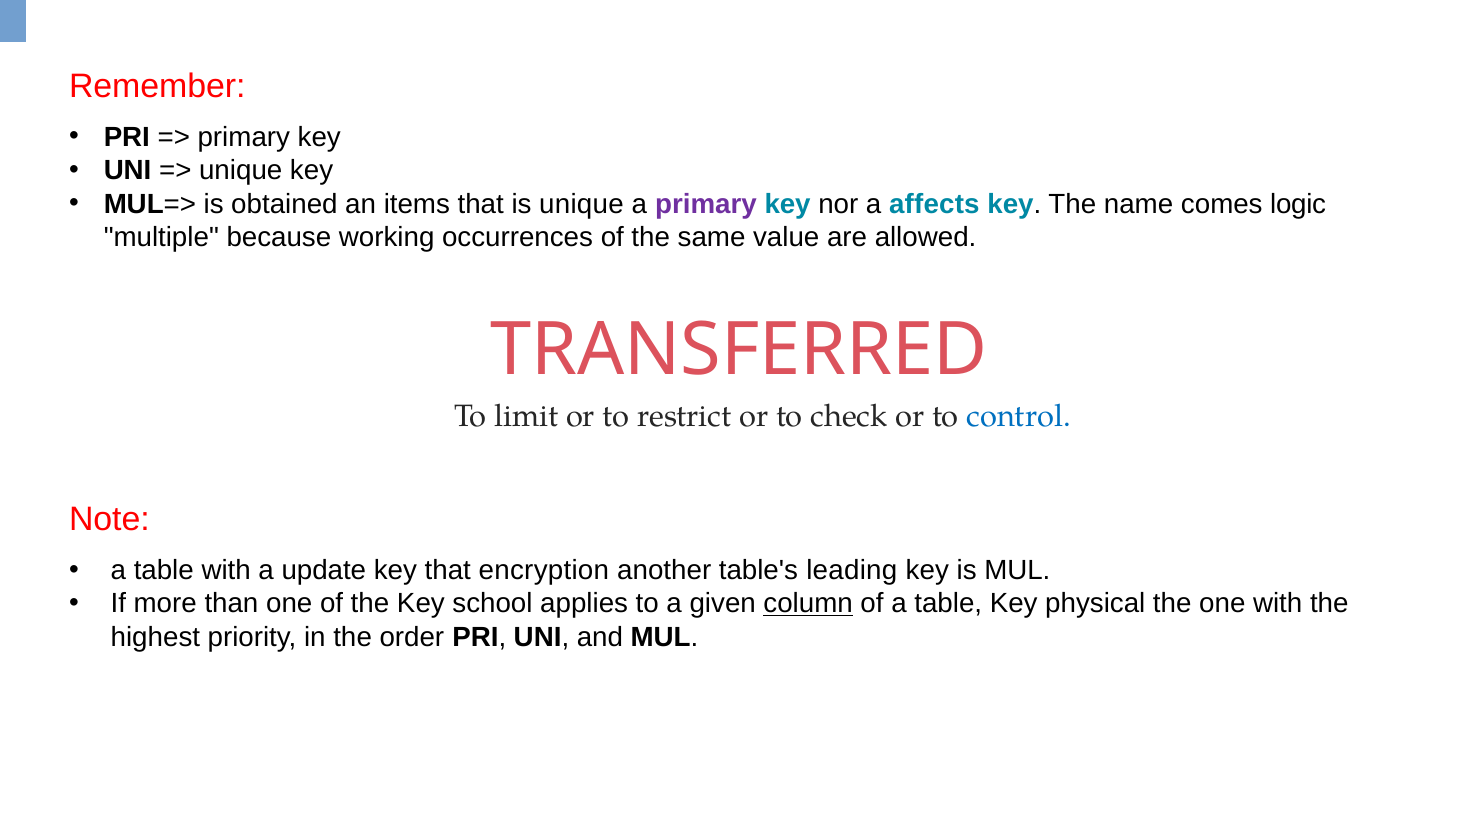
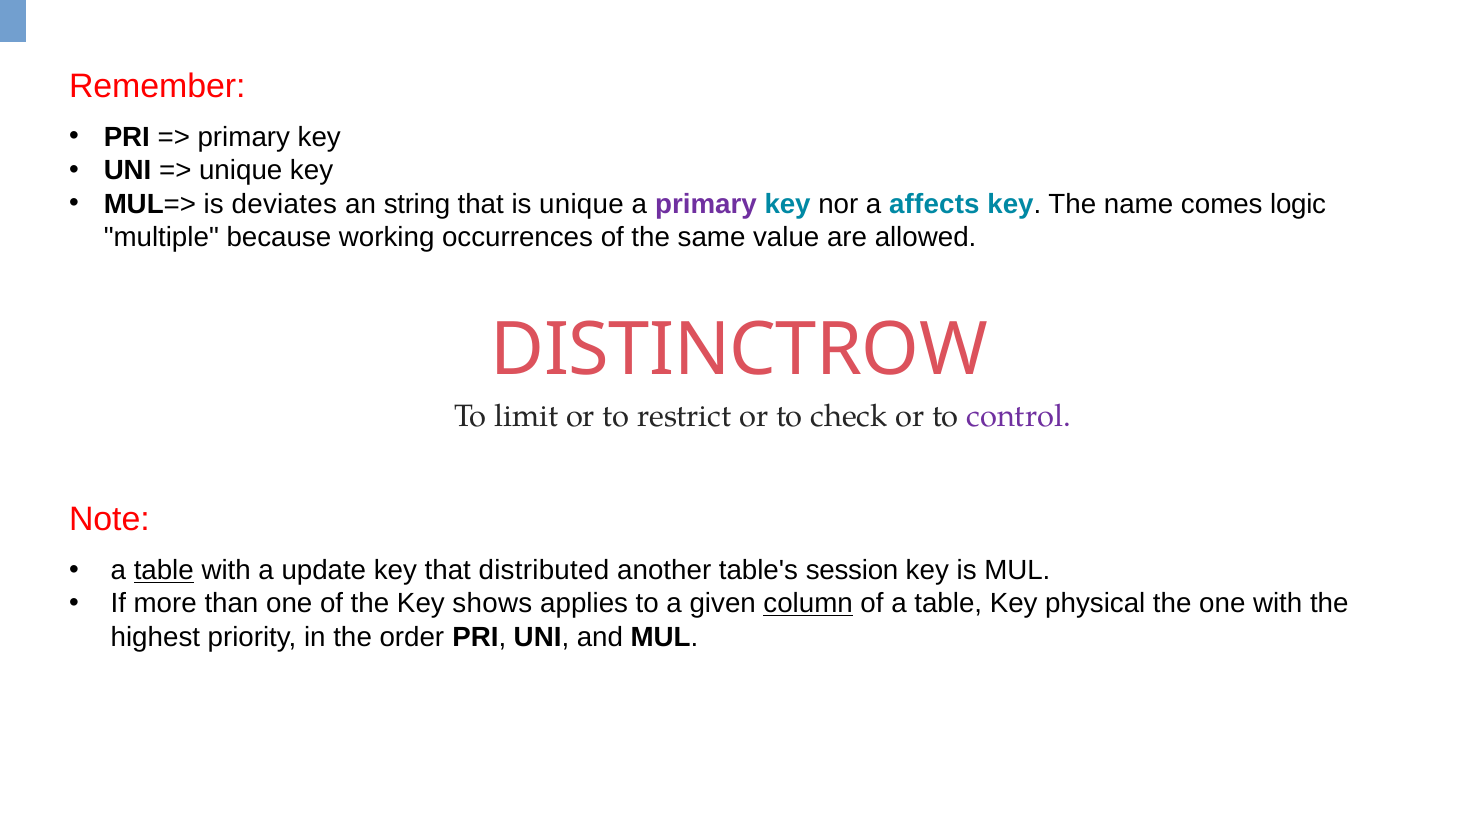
obtained: obtained -> deviates (284, 204)
items: items -> string (417, 204)
TRANSFERRED: TRANSFERRED -> DISTINCTROW (739, 350)
control colour: blue -> purple (1019, 416)
table underline: none -> present (164, 570)
encryption: encryption -> distributed (544, 570)
leading: leading -> session (852, 570)
school: school -> shows (492, 604)
